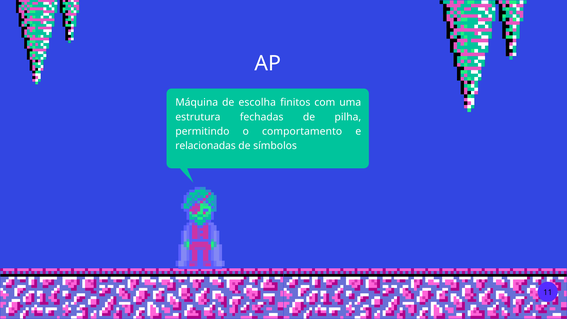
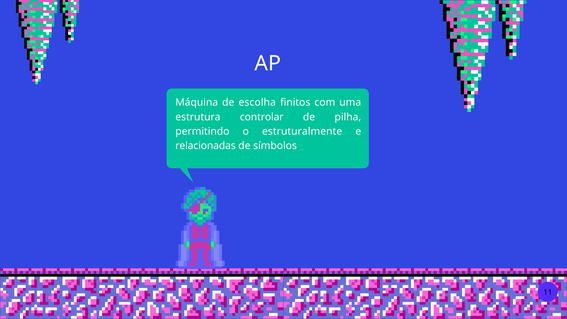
fechadas: fechadas -> controlar (262, 117)
comportamento: comportamento -> estruturalmente (302, 131)
